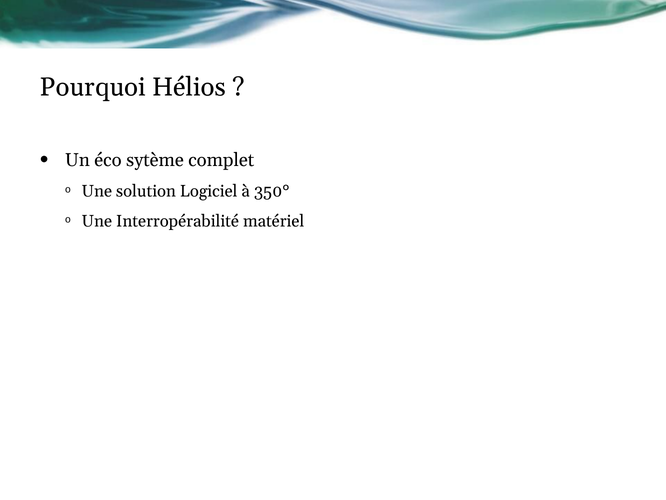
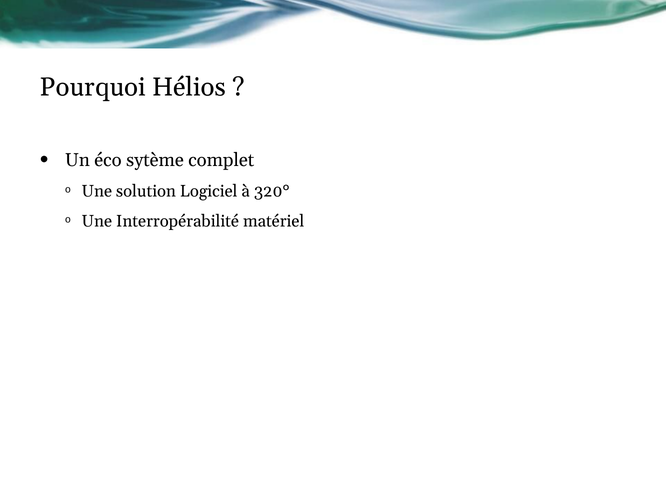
350°: 350° -> 320° (272, 191)
